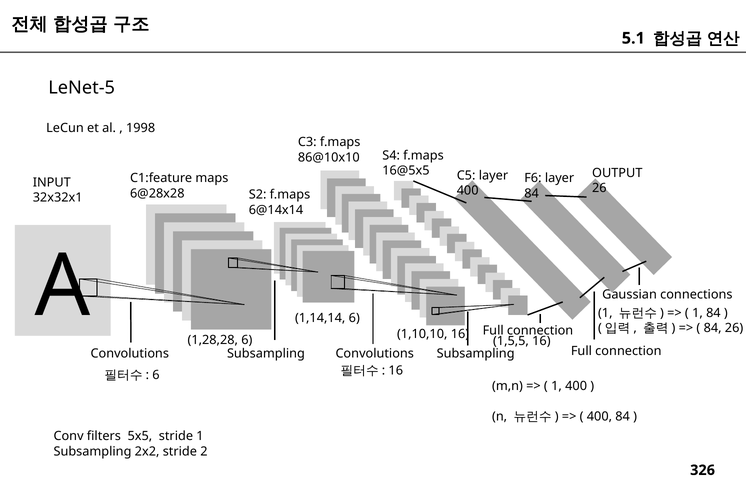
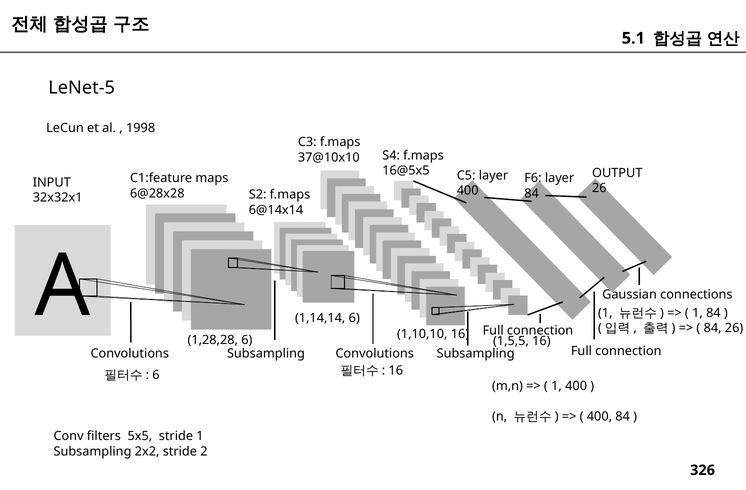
86@10x10: 86@10x10 -> 37@10x10 (329, 158)
